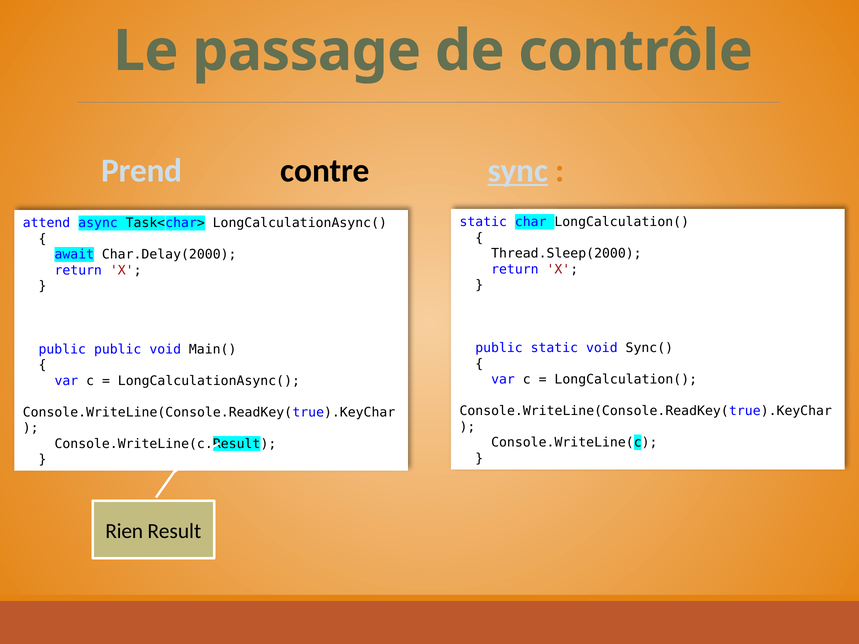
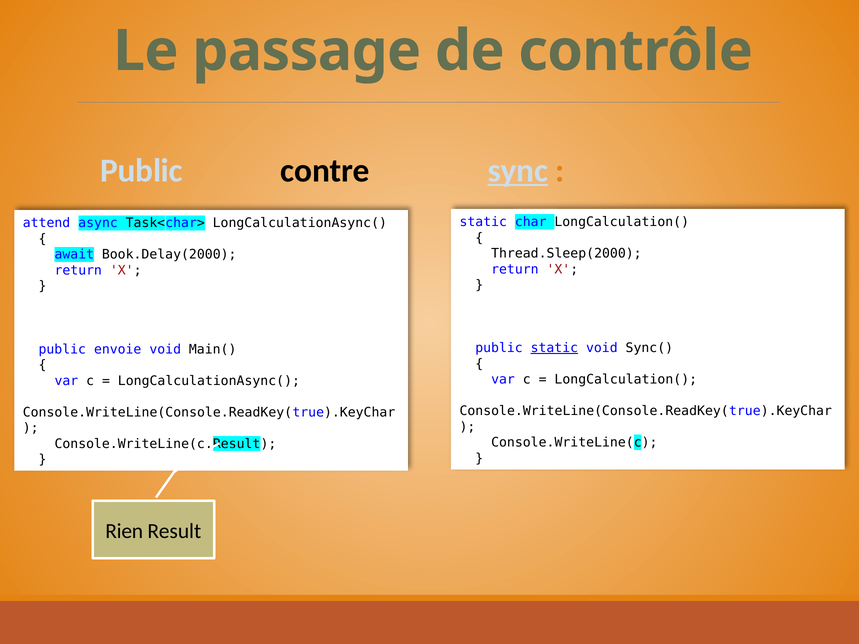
Prend: Prend -> Public (142, 171)
Char.Delay(2000: Char.Delay(2000 -> Book.Delay(2000 (169, 255)
static underline: none -> present (554, 348)
public public: public -> envoie (118, 349)
